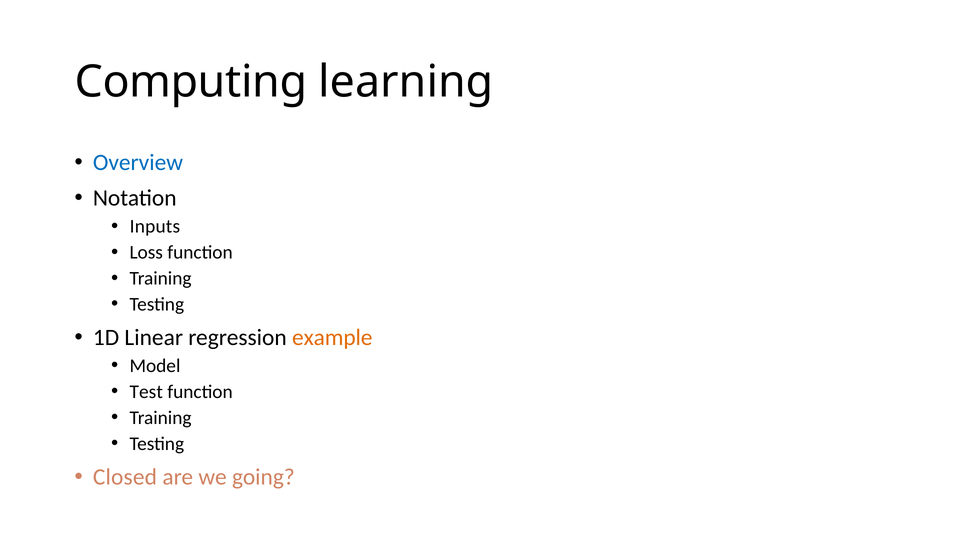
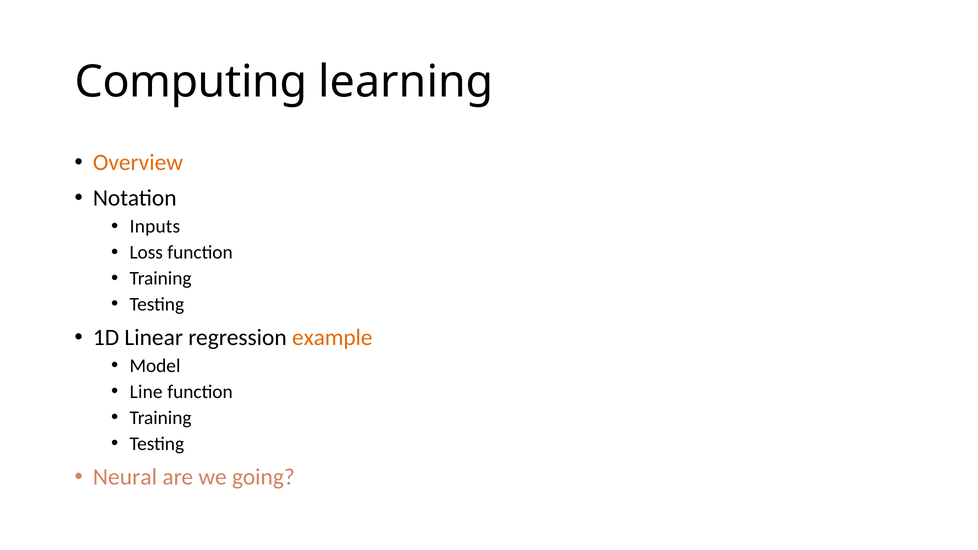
Overview colour: blue -> orange (138, 163)
Test: Test -> Line (146, 392)
Closed: Closed -> Neural (125, 477)
